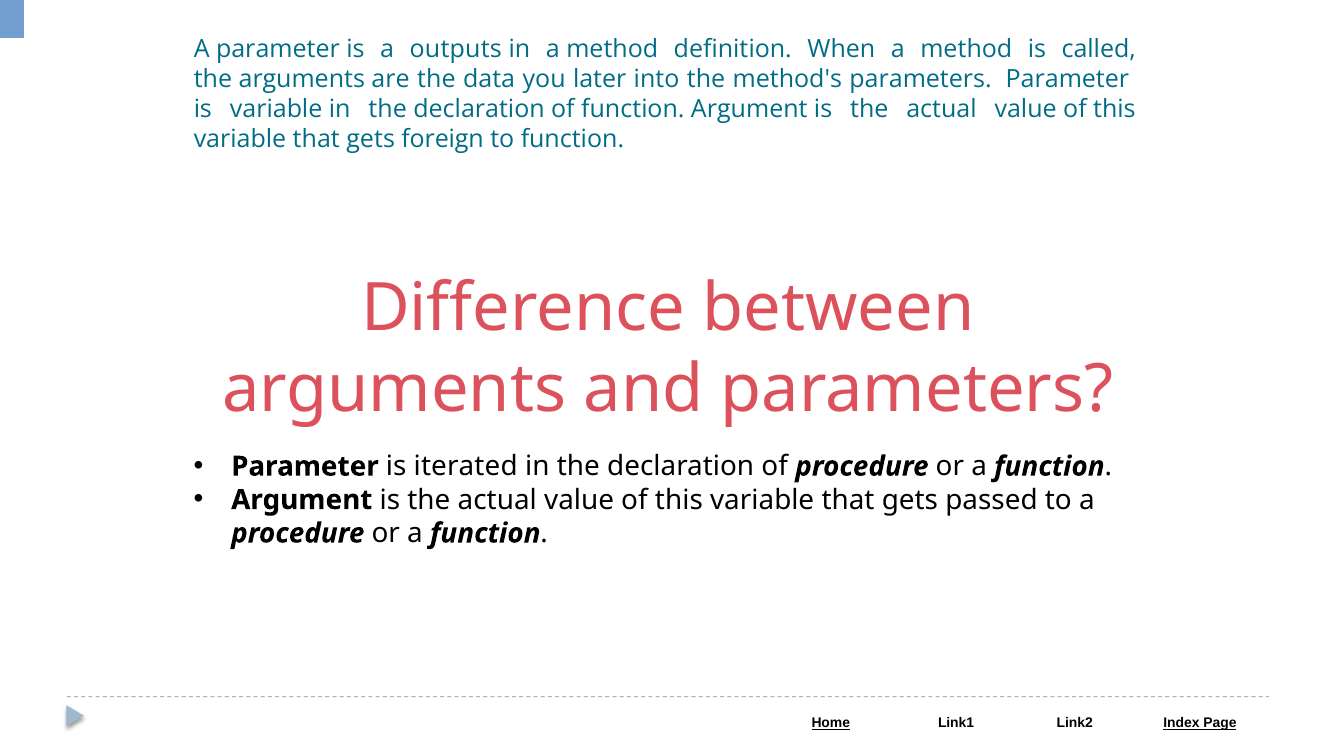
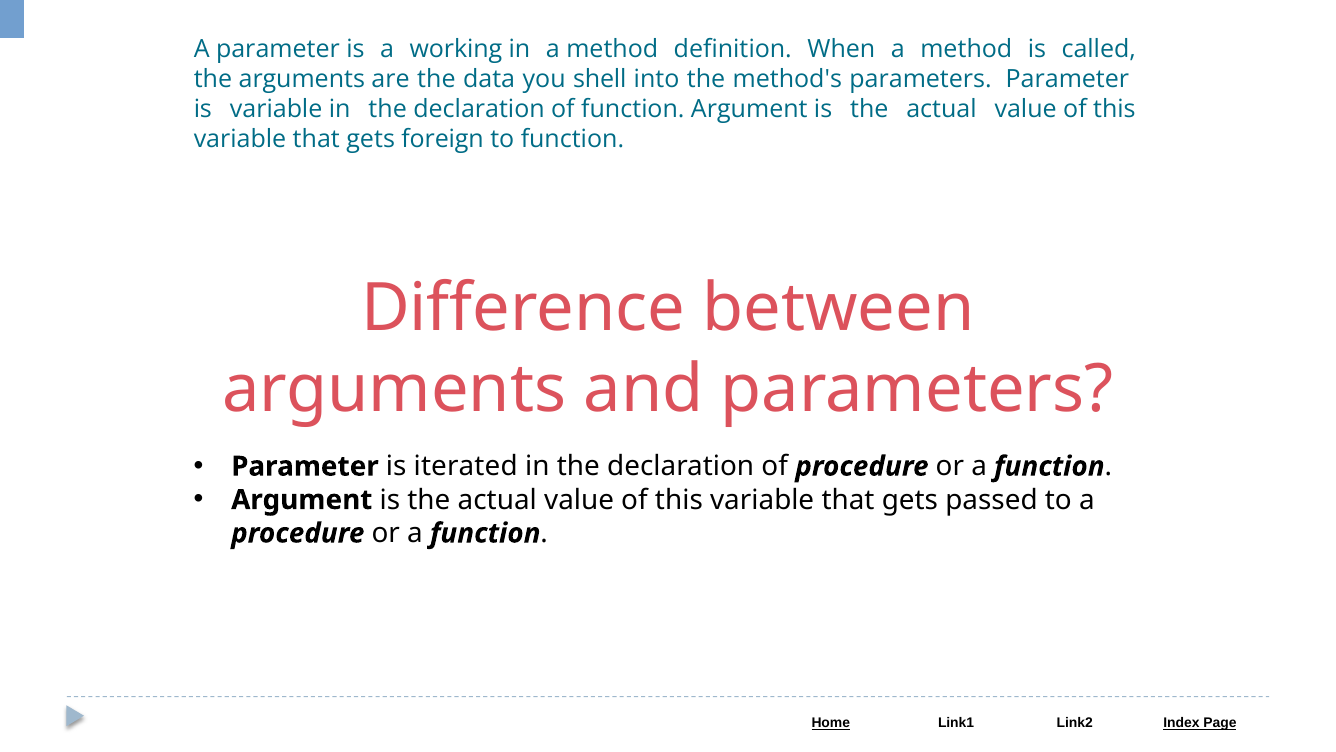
outputs: outputs -> working (456, 49)
later: later -> shell (600, 79)
